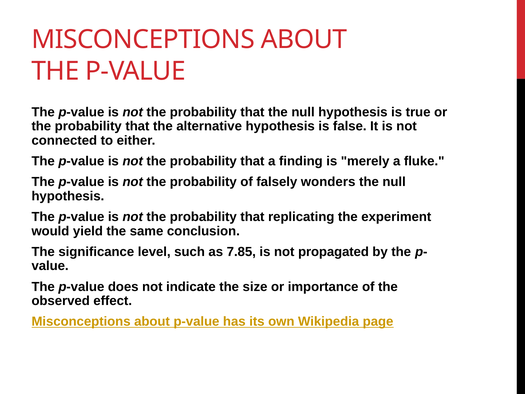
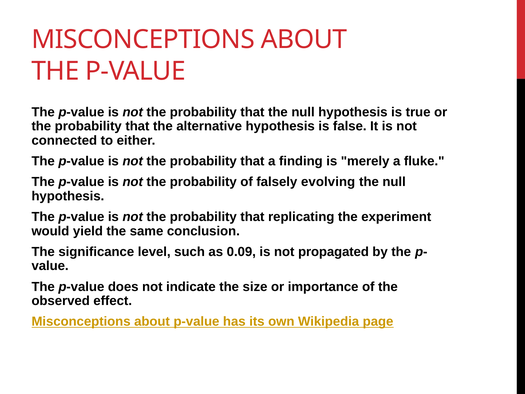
wonders: wonders -> evolving (328, 182)
7.85: 7.85 -> 0.09 (241, 252)
